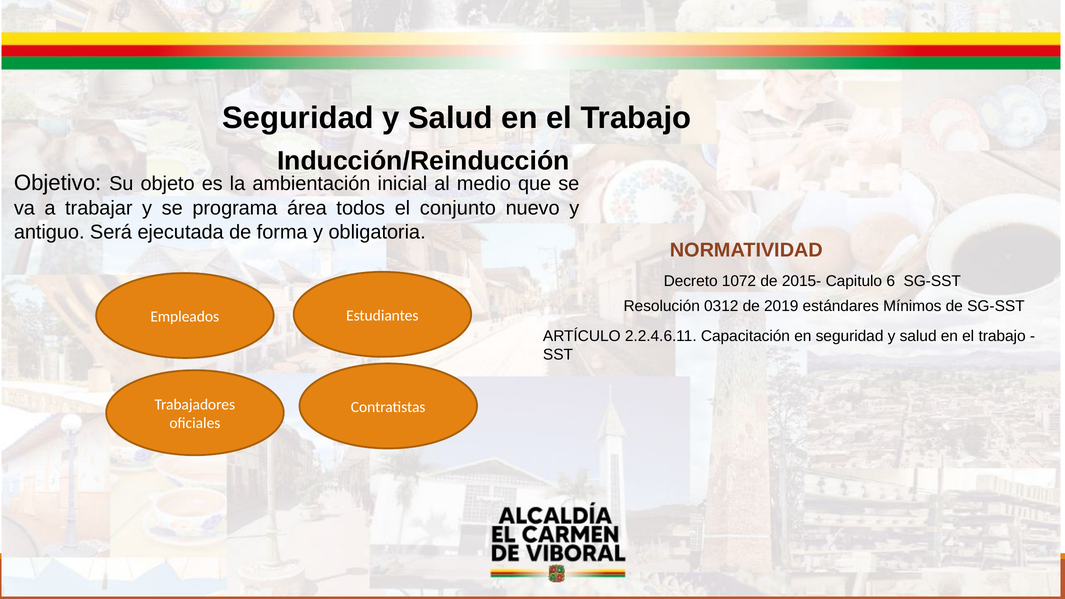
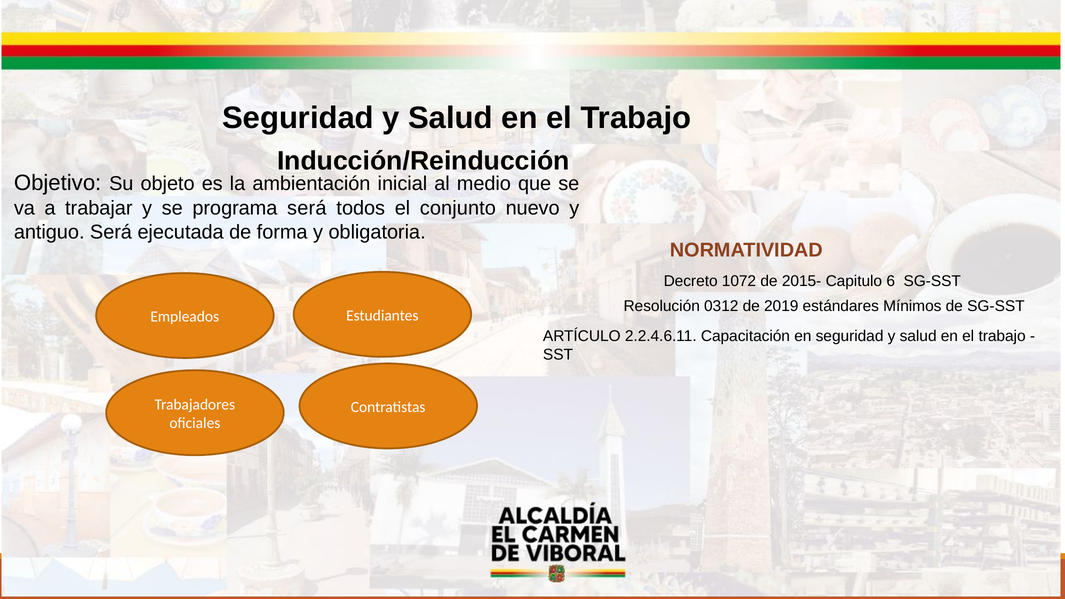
programa área: área -> será (307, 208)
